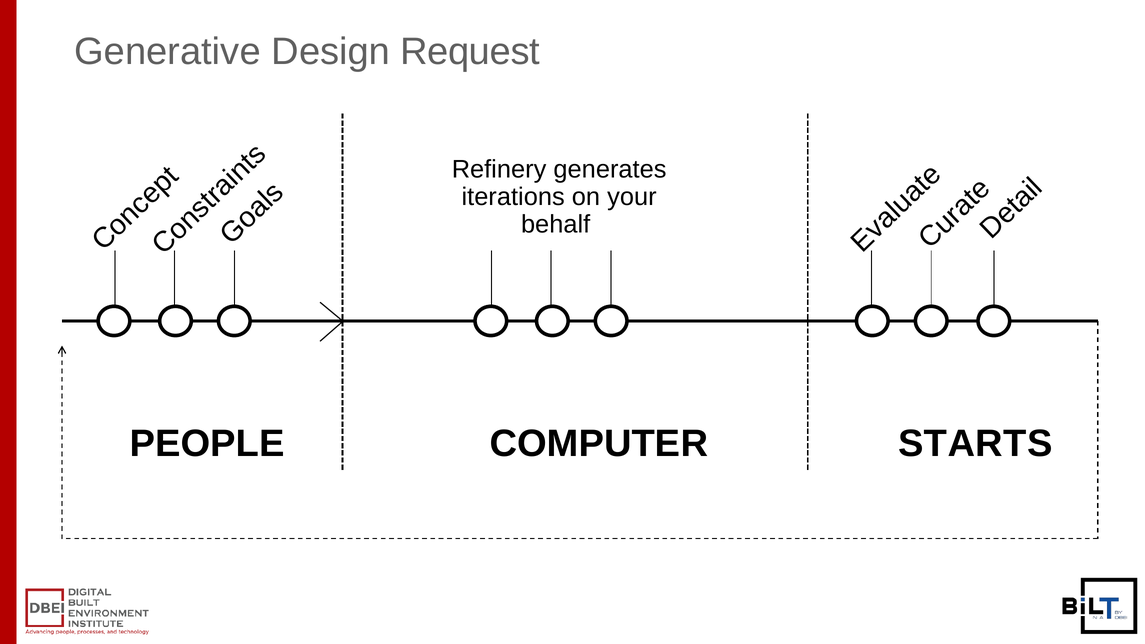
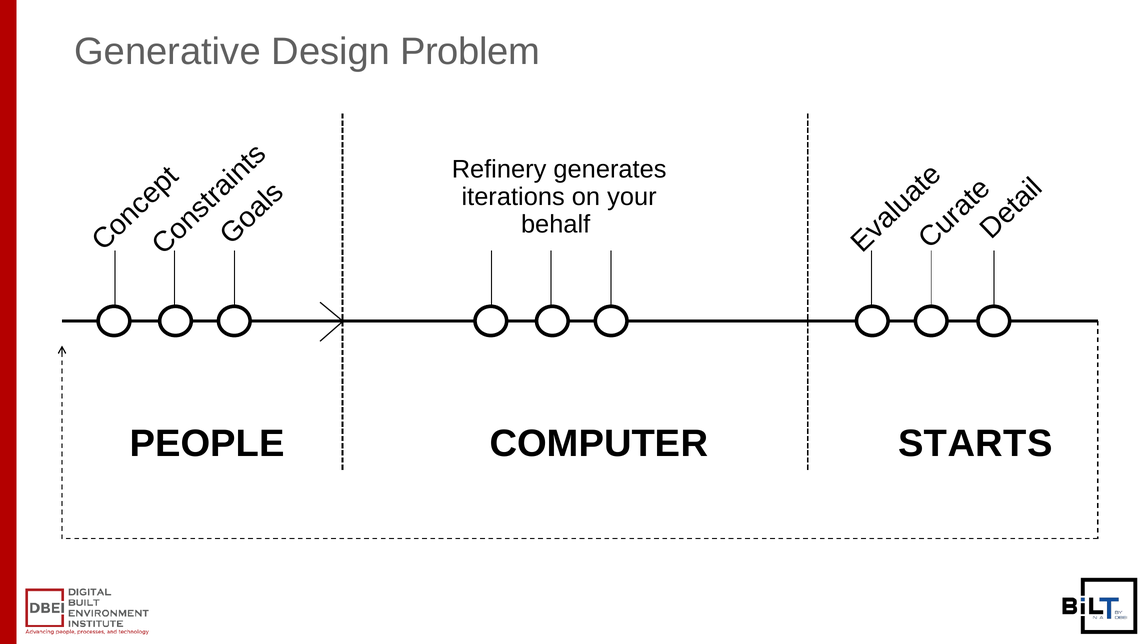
Request: Request -> Problem (470, 52)
